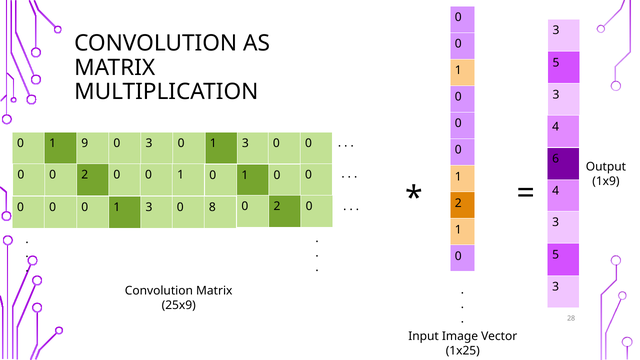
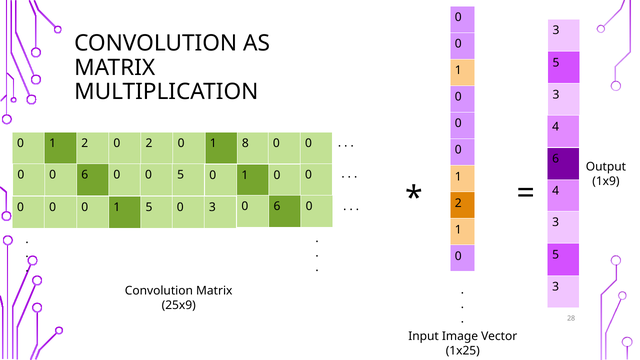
9: 9 -> 2 (85, 144)
0 3: 3 -> 2 (149, 144)
3: 3 -> 8 (245, 144)
2: 2 -> 6 (85, 175)
1: 1 -> 5 (181, 175)
3: 3 -> 5 (149, 207)
0 8: 8 -> 3 (212, 207)
2: 2 -> 6 (277, 206)
